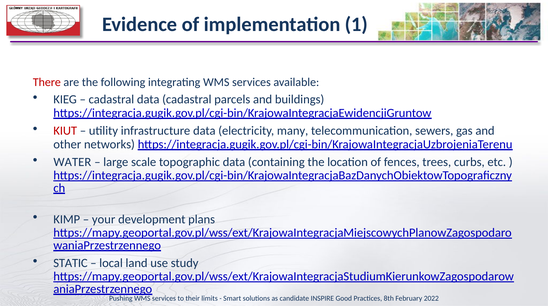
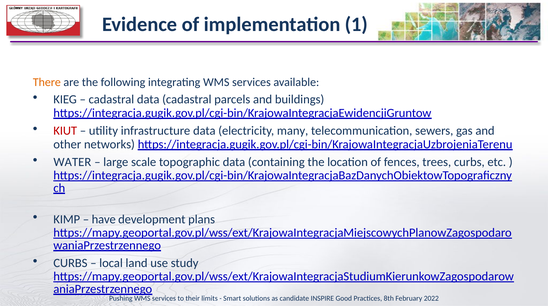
There colour: red -> orange (47, 82)
your: your -> have (104, 219)
STATIC: STATIC -> CURBS (70, 263)
